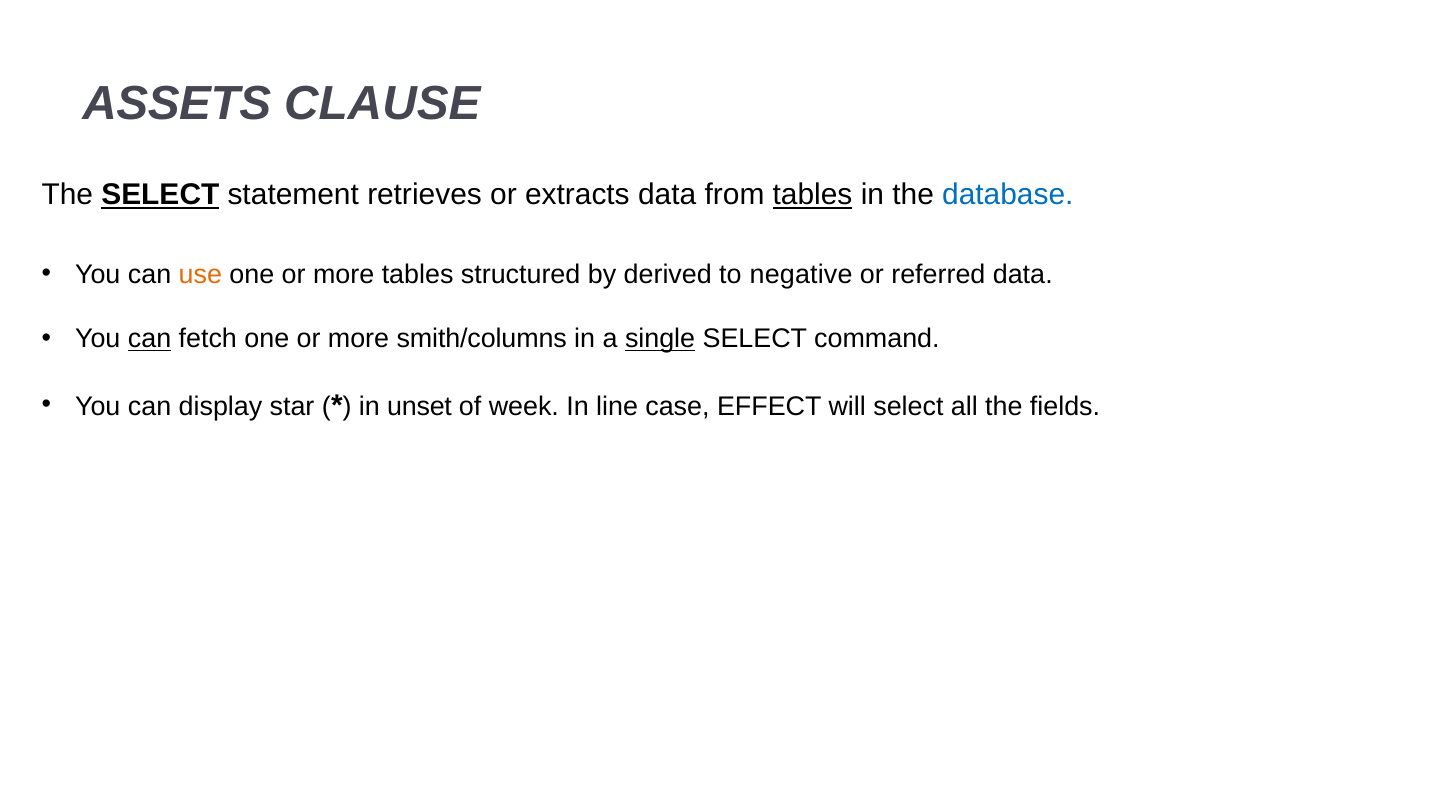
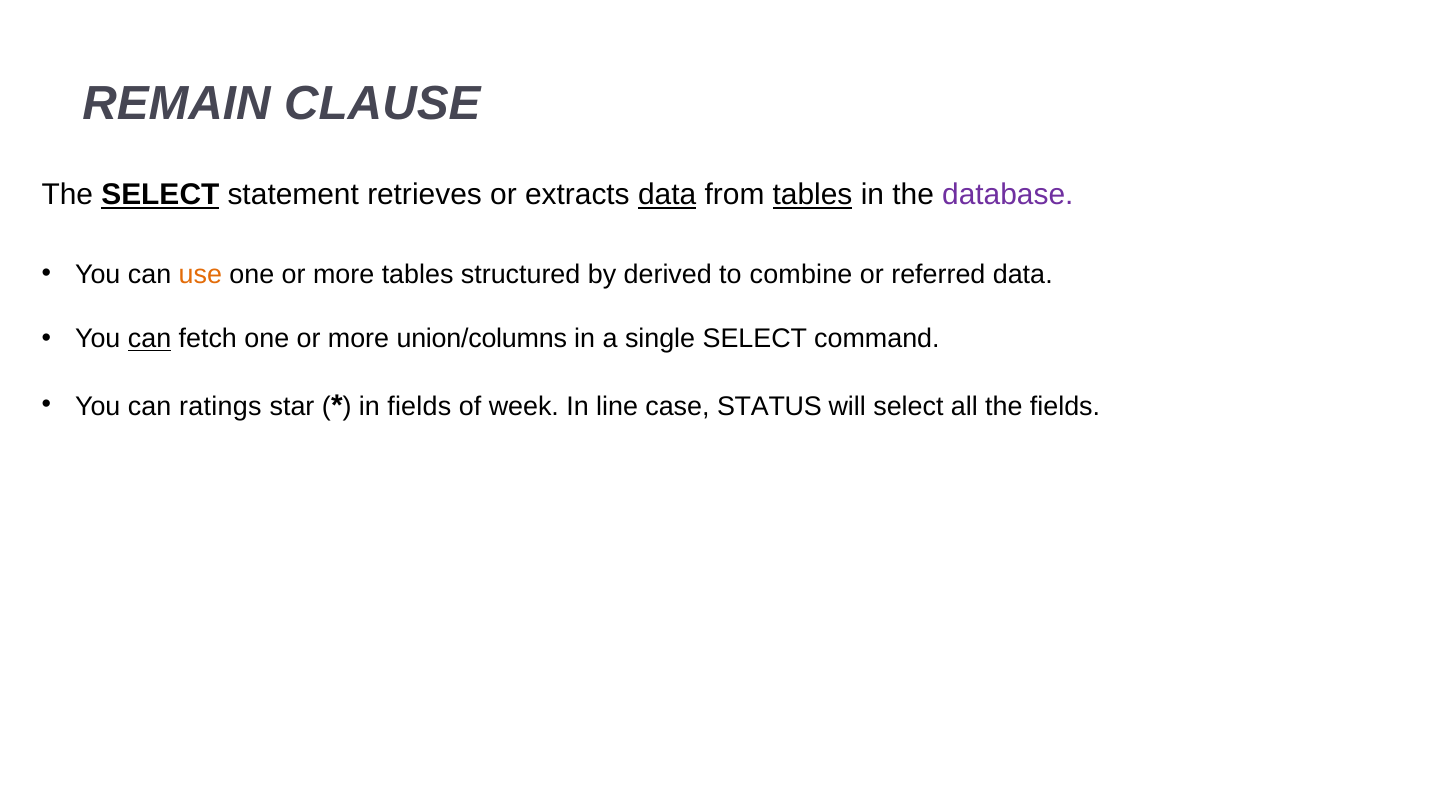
ASSETS: ASSETS -> REMAIN (177, 104)
data underline: none -> present (667, 195)
database colour: blue -> purple (1008, 195)
negative: negative -> combine (801, 274)
smith/columns: smith/columns -> union/columns (482, 339)
single underline: present -> none (660, 339)
display: display -> ratings (220, 406)
in unset: unset -> fields (419, 406)
EFFECT: EFFECT -> STATUS (769, 406)
